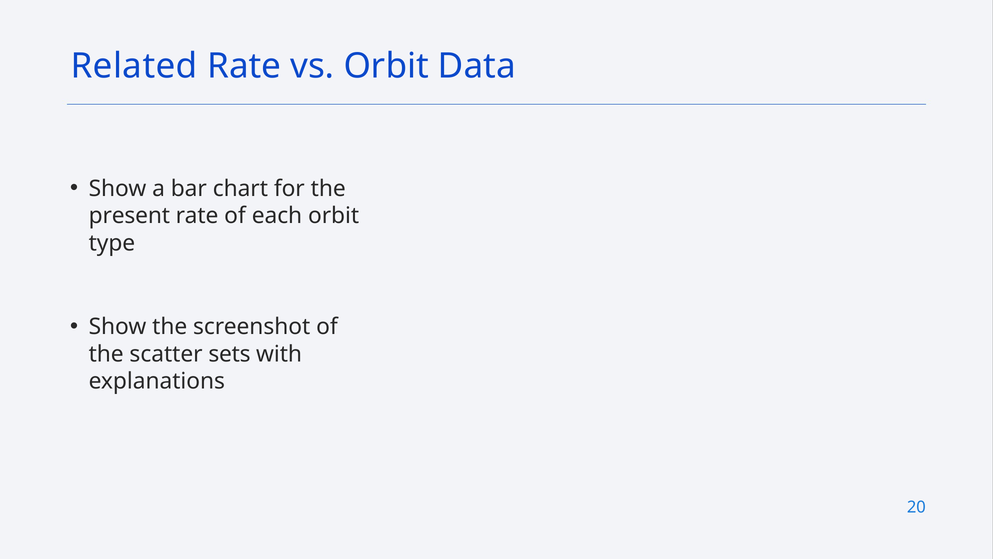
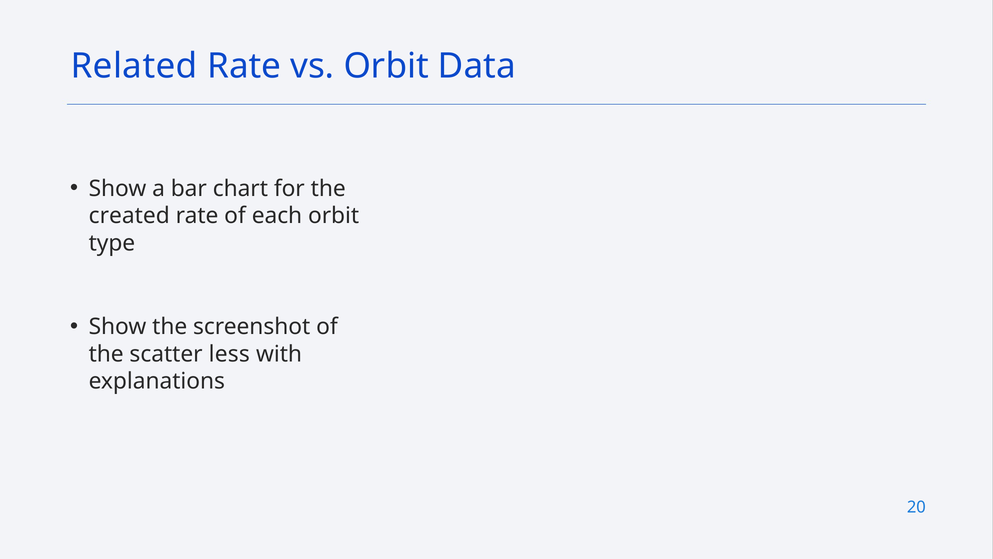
present: present -> created (129, 216)
sets: sets -> less (229, 354)
